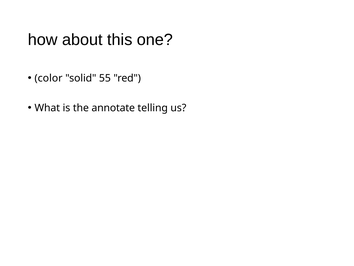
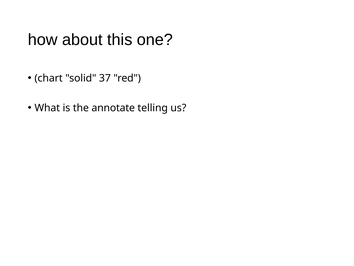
color: color -> chart (49, 78)
55: 55 -> 37 (105, 78)
